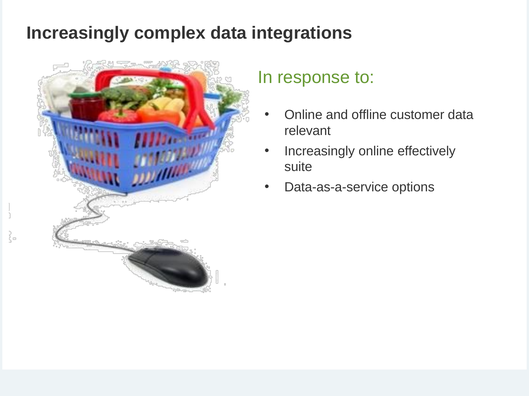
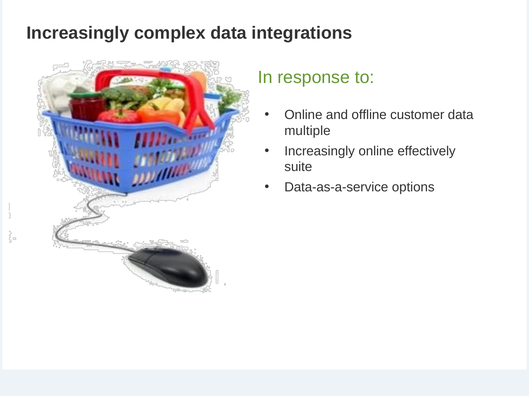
relevant: relevant -> multiple (307, 131)
